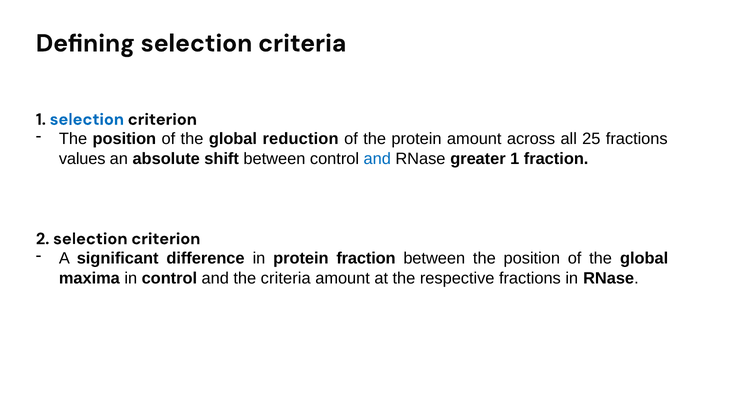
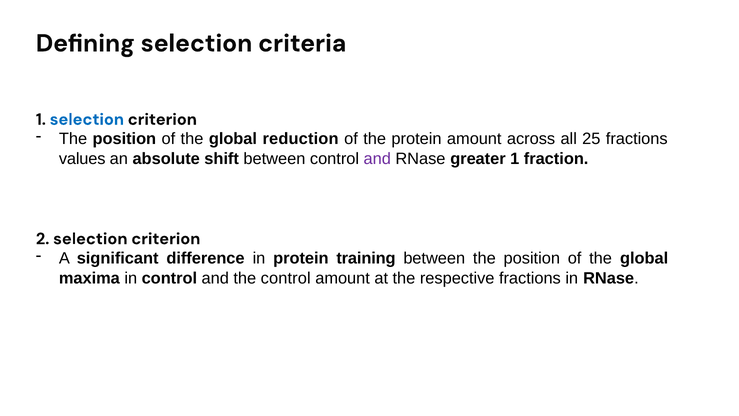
and colour: blue -> purple (377, 159)
protein fraction: fraction -> training (366, 258)
the criteria: criteria -> control (286, 278)
